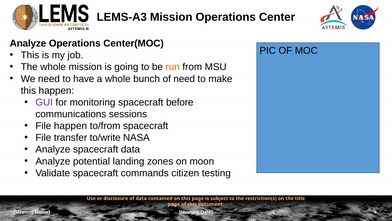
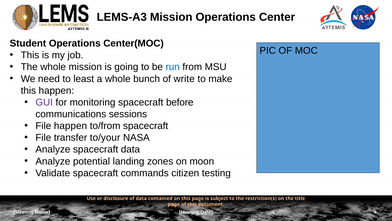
Analyze: Analyze -> Student (28, 43)
run colour: orange -> blue (173, 67)
have: have -> least (84, 79)
of need: need -> write (184, 79)
to/write: to/write -> to/your (105, 137)
